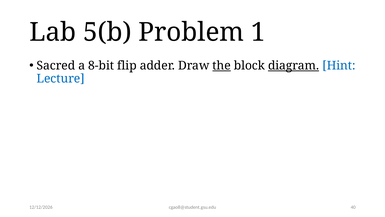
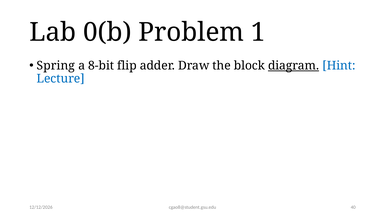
5(b: 5(b -> 0(b (107, 32)
Sacred: Sacred -> Spring (56, 66)
the underline: present -> none (222, 66)
